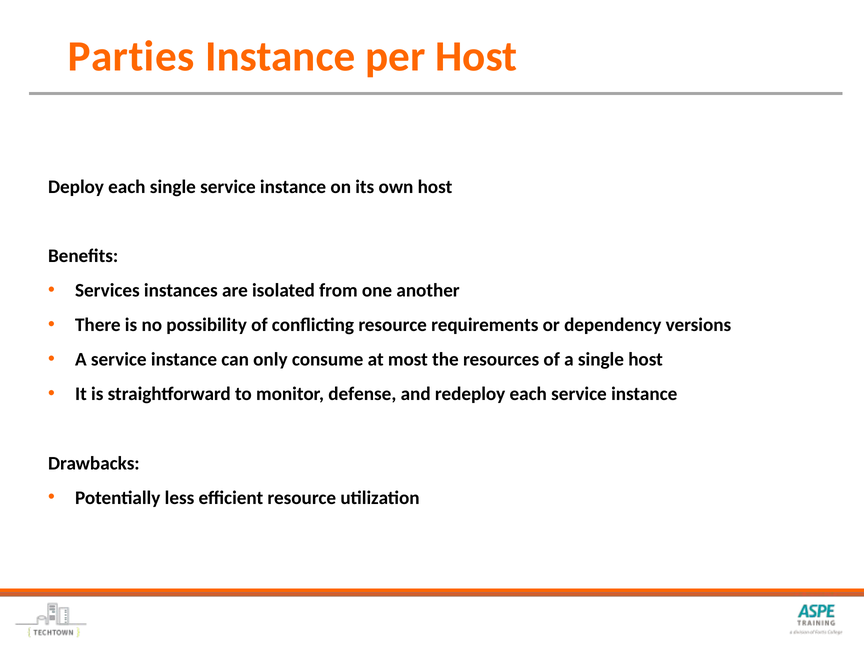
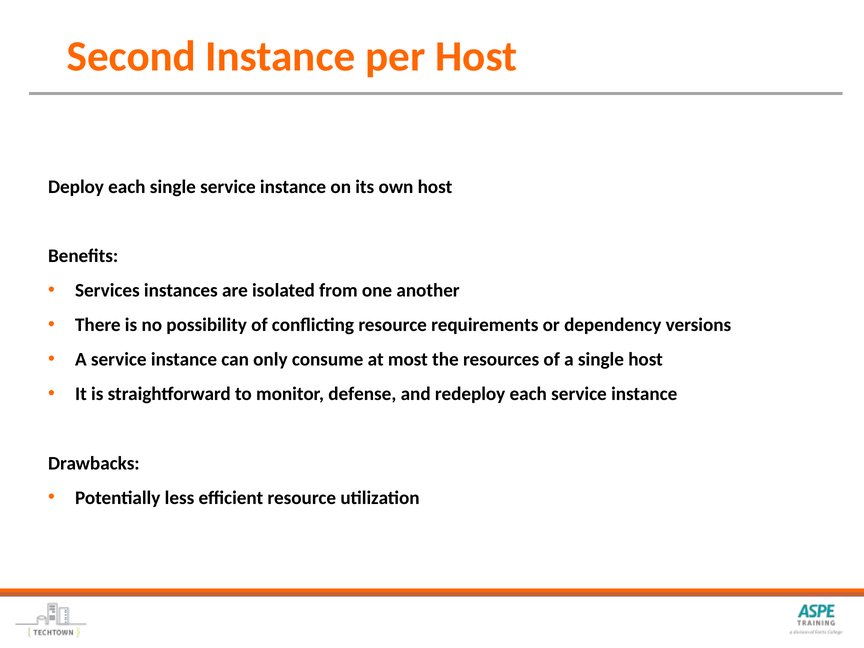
Parties: Parties -> Second (131, 57)
